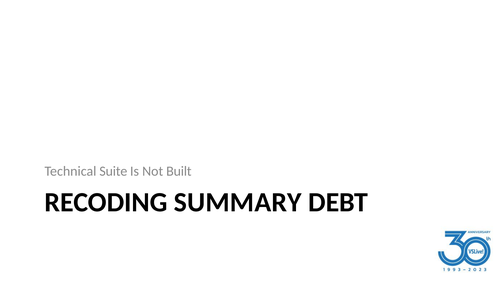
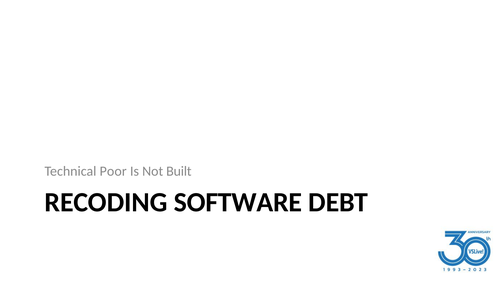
Suite: Suite -> Poor (113, 171)
SUMMARY: SUMMARY -> SOFTWARE (238, 202)
